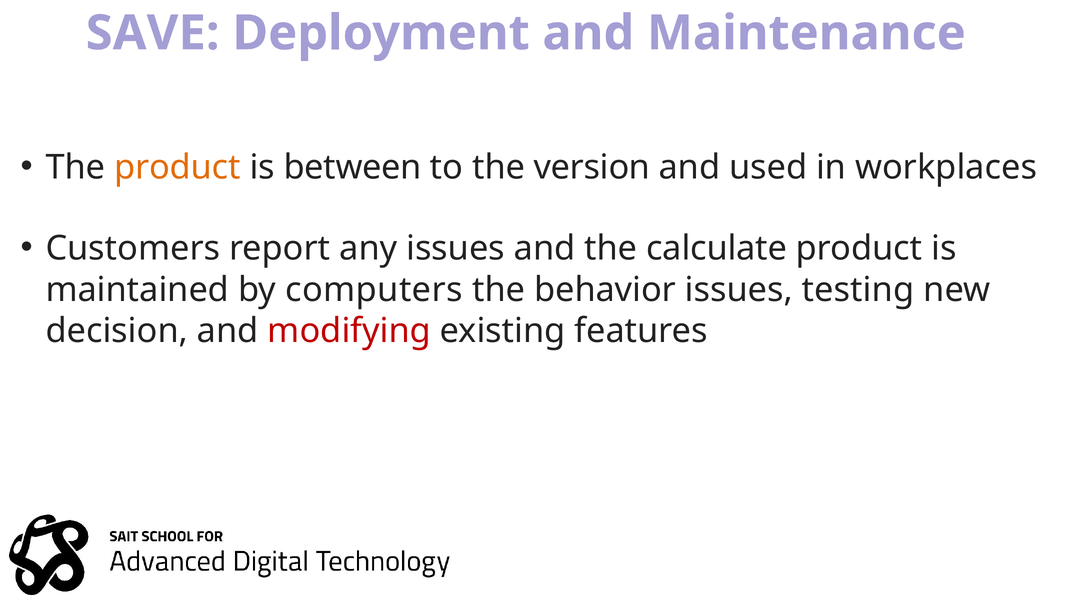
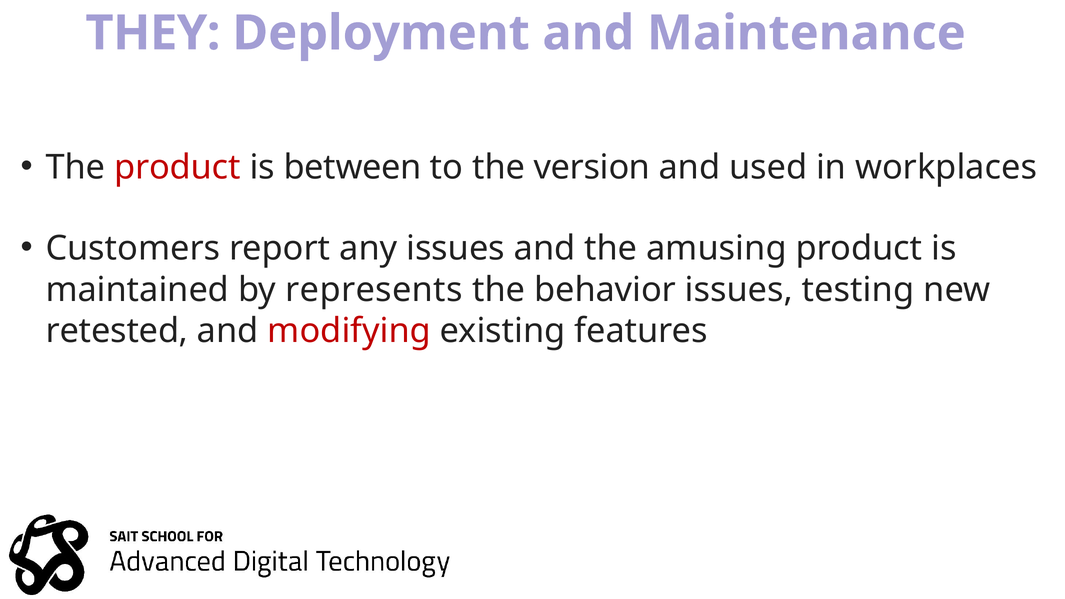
SAVE: SAVE -> THEY (153, 33)
product colour: orange -> red (177, 167)
calculate: calculate -> amusing (716, 248)
computers: computers -> represents (374, 290)
decision: decision -> retested (117, 331)
